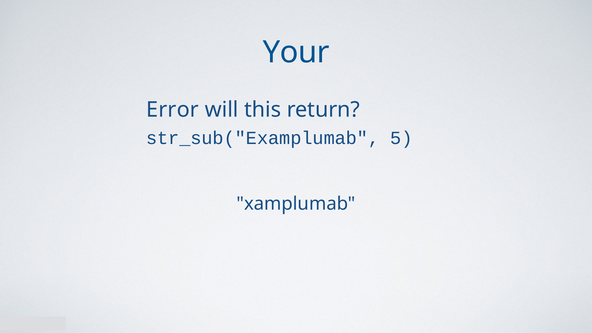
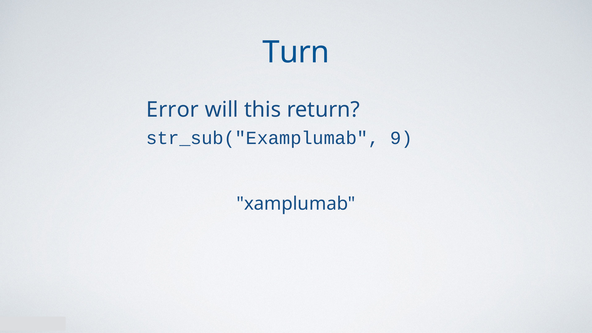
Your: Your -> Turn (296, 52)
5: 5 -> 9 (401, 138)
